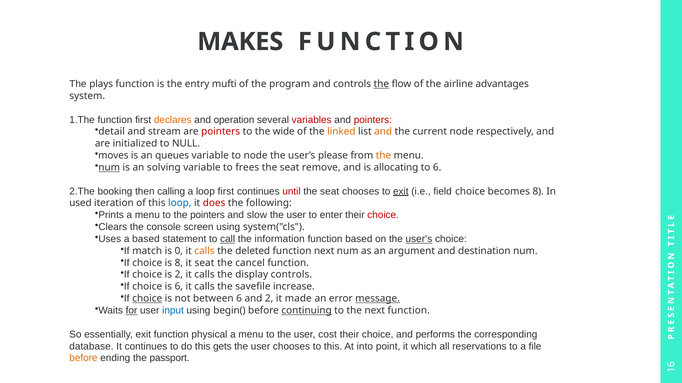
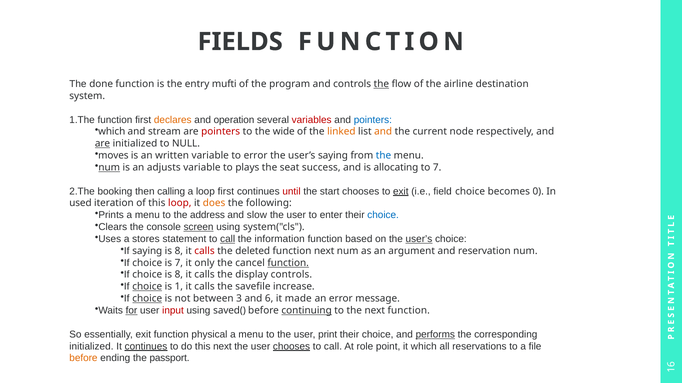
MAKES: MAKES -> FIELDS (240, 42)
plays: plays -> done (101, 84)
advantages: advantages -> destination (502, 84)
pointers colour: red -> blue (373, 120)
detail: detail -> which (112, 132)
are underline: none -> present (103, 144)
queues: queues -> written (172, 156)
to node: node -> error (256, 156)
user’s please: please -> saying (333, 156)
the colour: orange -> blue (384, 156)
solving: solving -> adjusts (164, 168)
frees: frees -> plays (247, 168)
remove: remove -> success (321, 168)
to 6: 6 -> 7 (437, 168)
seat: seat -> start (330, 192)
becomes 8: 8 -> 0 (538, 192)
loop colour: blue -> red (180, 204)
does colour: red -> orange (214, 204)
the pointers: pointers -> address (207, 215)
choice colour: red -> blue (383, 215)
screen underline: none -> present (199, 227)
a based: based -> stores (146, 239)
If match: match -> saying (147, 251)
0: 0 -> 8 (179, 251)
calls colour: orange -> red (205, 251)
destination: destination -> reservation (484, 251)
is 8: 8 -> 7 (179, 263)
it seat: seat -> only (204, 263)
function underline: none -> present (288, 263)
choice is 2: 2 -> 8 (179, 275)
choice underline: none -> present (147, 287)
is 6: 6 -> 1 (179, 287)
between 6: 6 -> 3 (239, 299)
and 2: 2 -> 6 (269, 299)
message underline: present -> none (378, 299)
input colour: blue -> red (173, 311)
begin(: begin( -> saved( (229, 311)
cost: cost -> print (328, 335)
performs underline: none -> present (435, 335)
database: database -> initialized (91, 347)
continues underline: none -> present (146, 347)
this gets: gets -> next (222, 347)
chooses underline: none -> present (292, 347)
this: this -> call (333, 347)
into: into -> role (365, 347)
